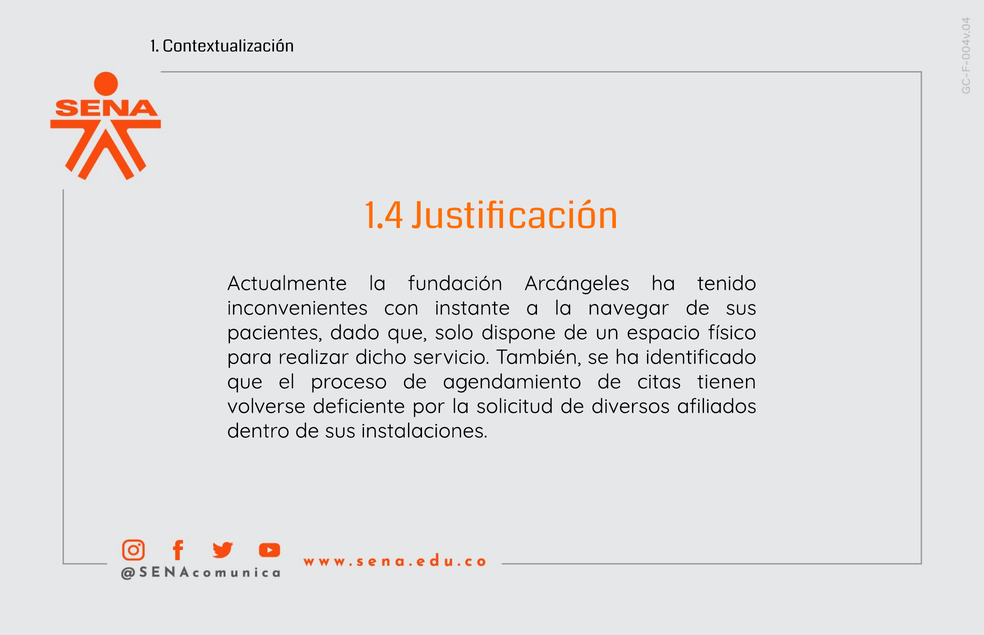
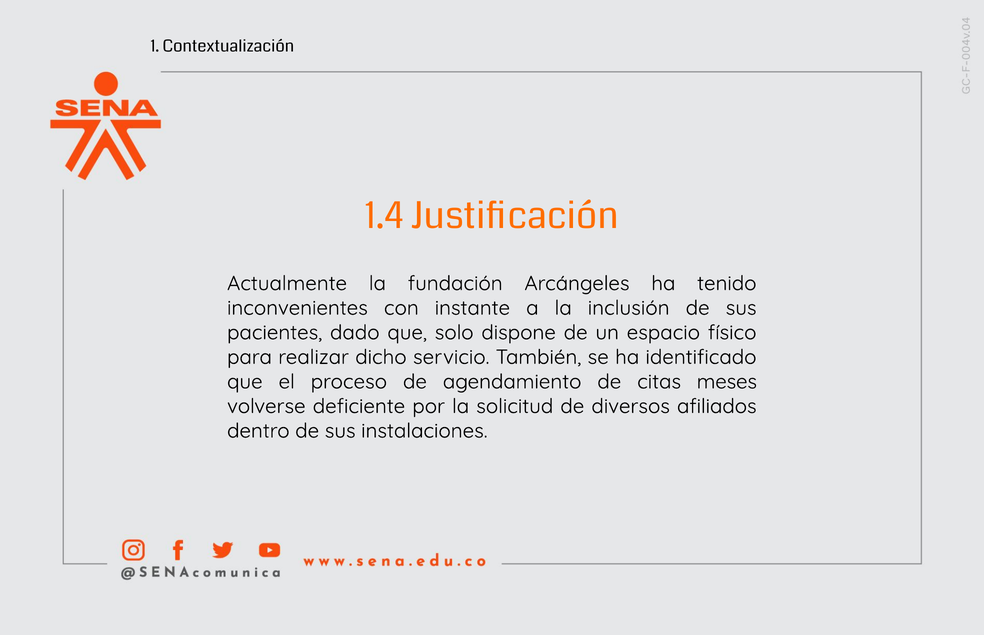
navegar: navegar -> inclusión (629, 308)
tienen: tienen -> meses (727, 382)
